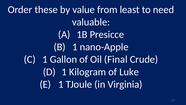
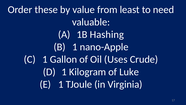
Presicce: Presicce -> Hashing (107, 34)
Final: Final -> Uses (116, 59)
